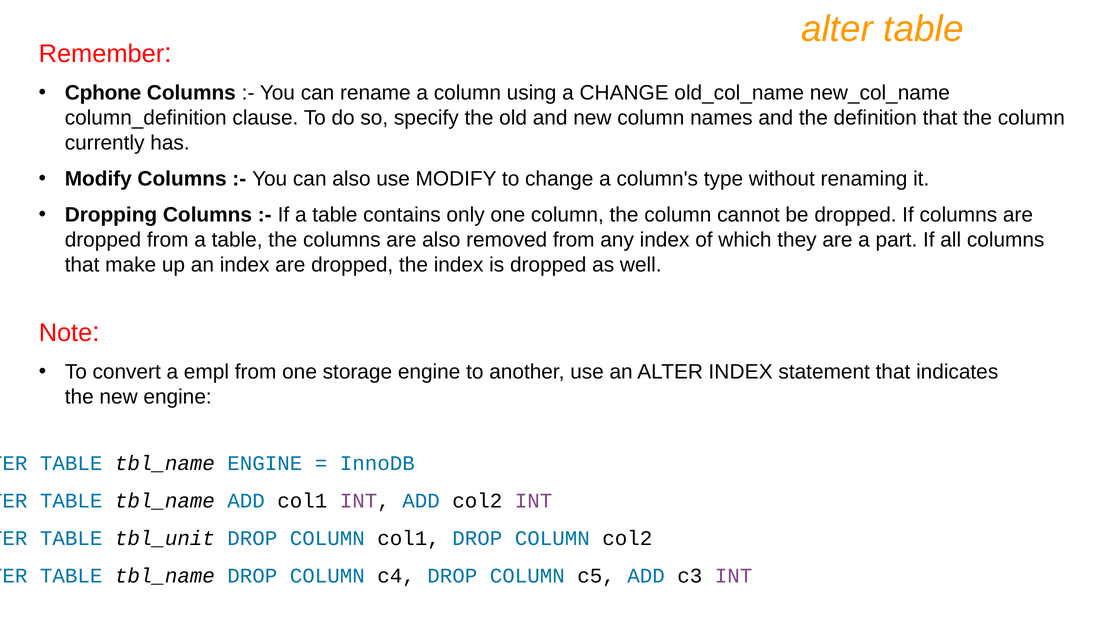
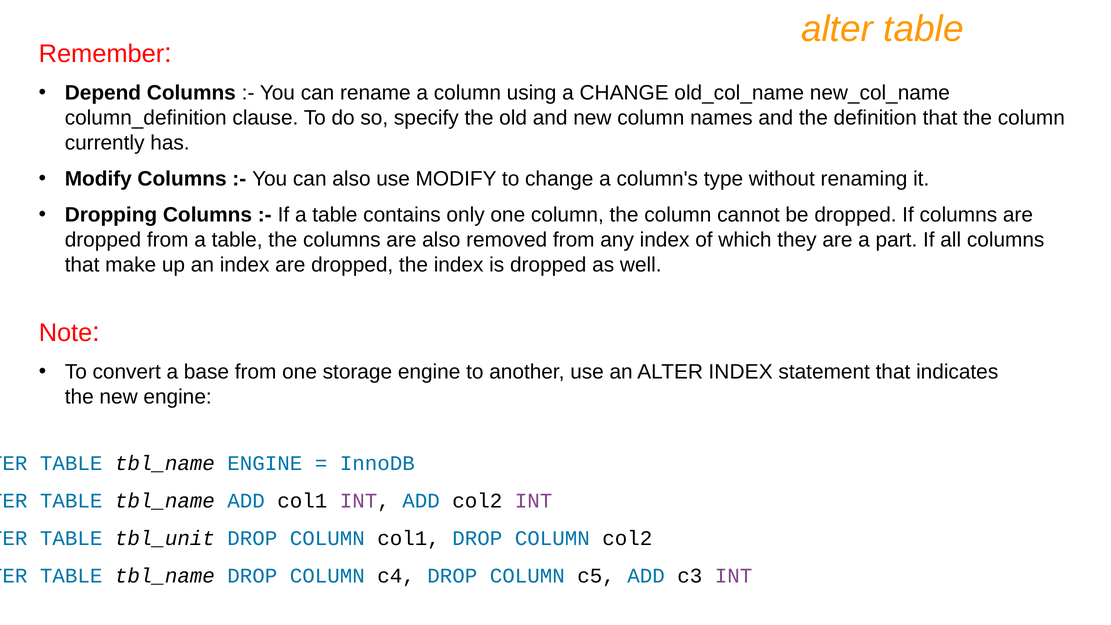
Cphone: Cphone -> Depend (103, 93)
empl: empl -> base (206, 372)
